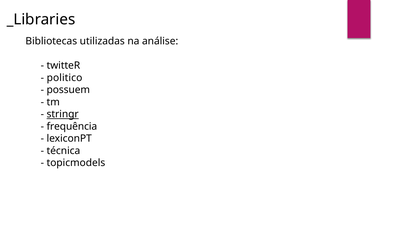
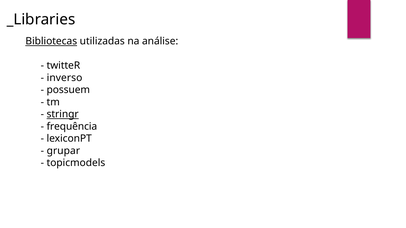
Bibliotecas underline: none -> present (51, 41)
politico: politico -> inverso (65, 78)
técnica: técnica -> grupar (63, 151)
